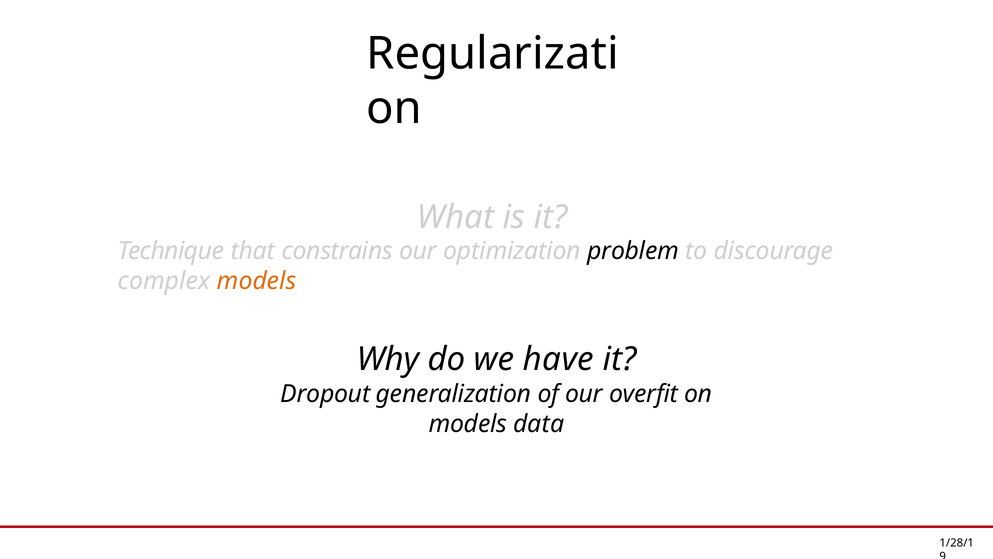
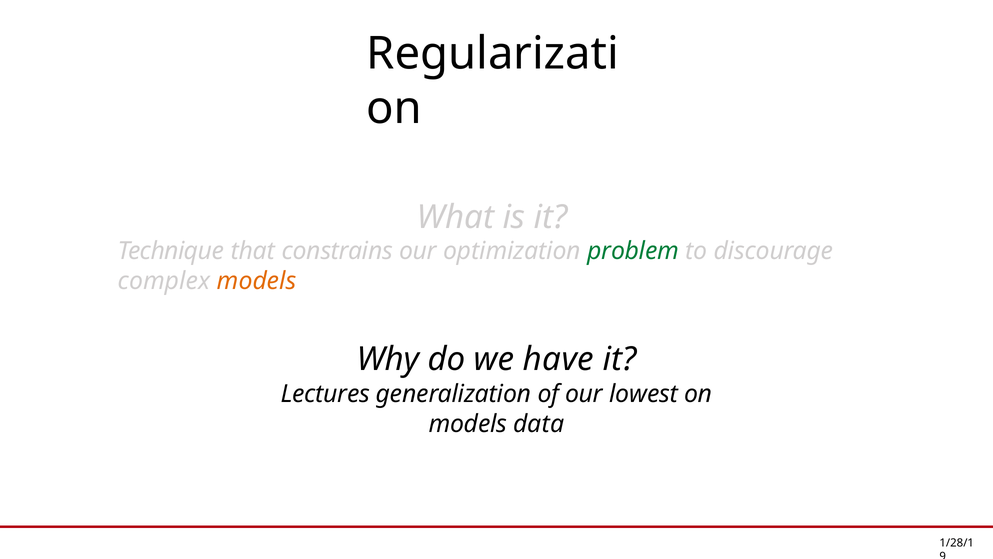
problem colour: black -> green (633, 251)
Dropout: Dropout -> Lectures (325, 394)
overfit: overfit -> lowest (644, 394)
